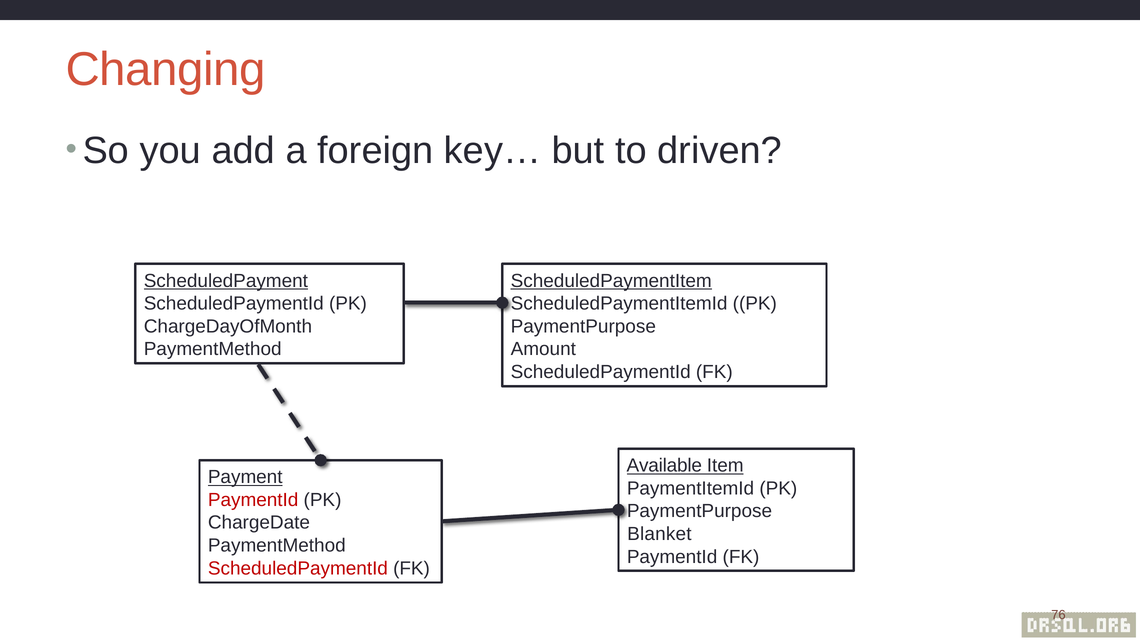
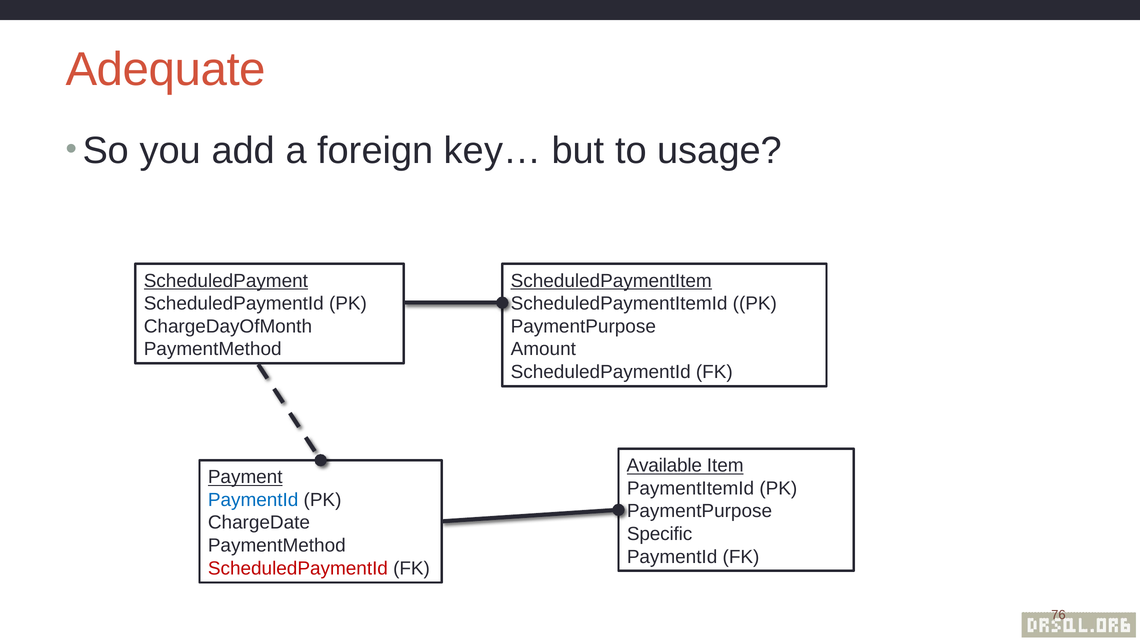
Changing: Changing -> Adequate (166, 70)
driven: driven -> usage (720, 151)
PaymentId colour: red -> blue (253, 500)
Blanket: Blanket -> Specific (660, 534)
